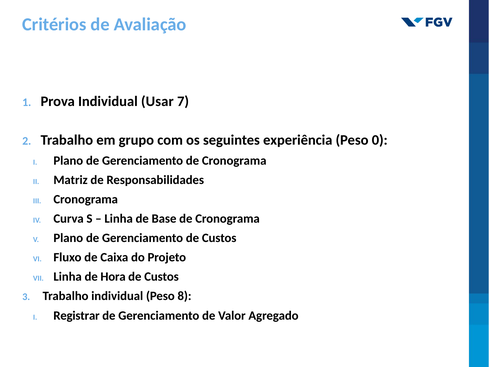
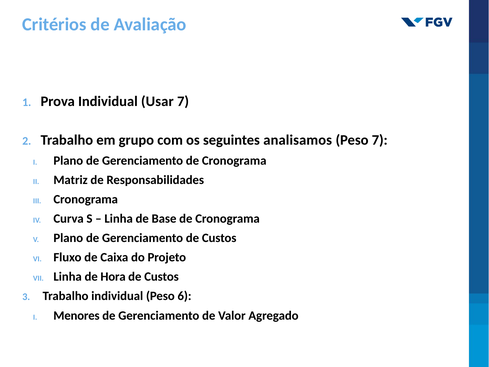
experiência: experiência -> analisamos (298, 140)
Peso 0: 0 -> 7 (380, 140)
8: 8 -> 6 (184, 296)
Registrar: Registrar -> Menores (76, 315)
